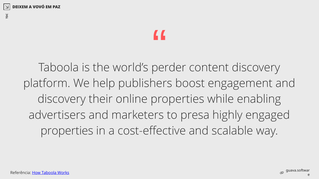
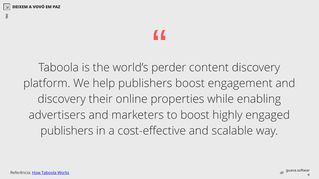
to presa: presa -> boost (195, 115)
properties: properties -> publishers (67, 131)
